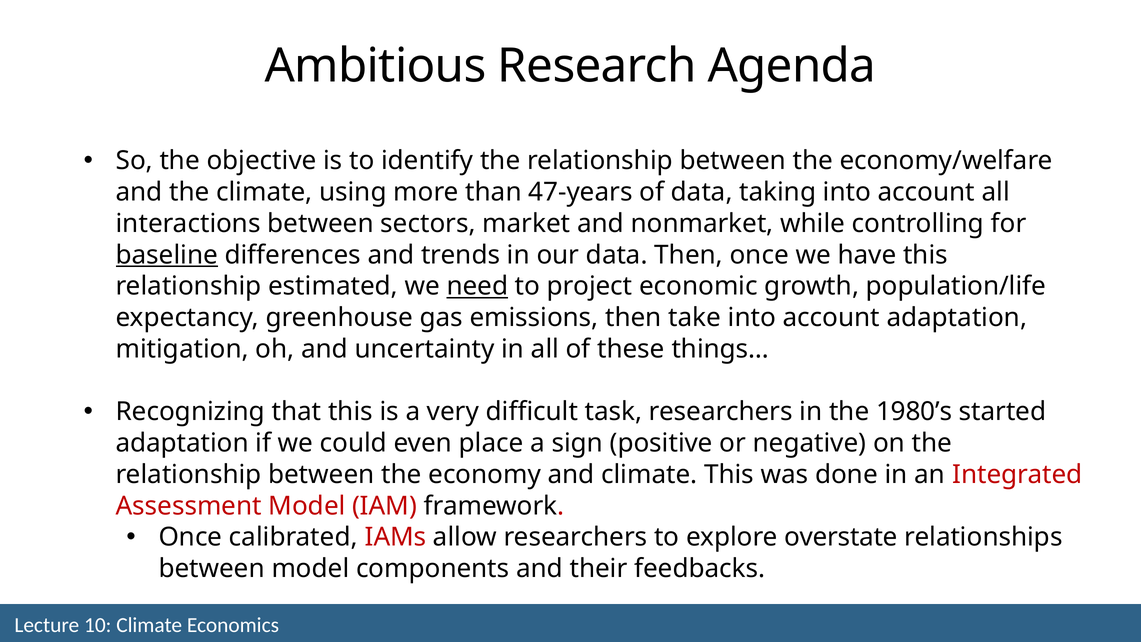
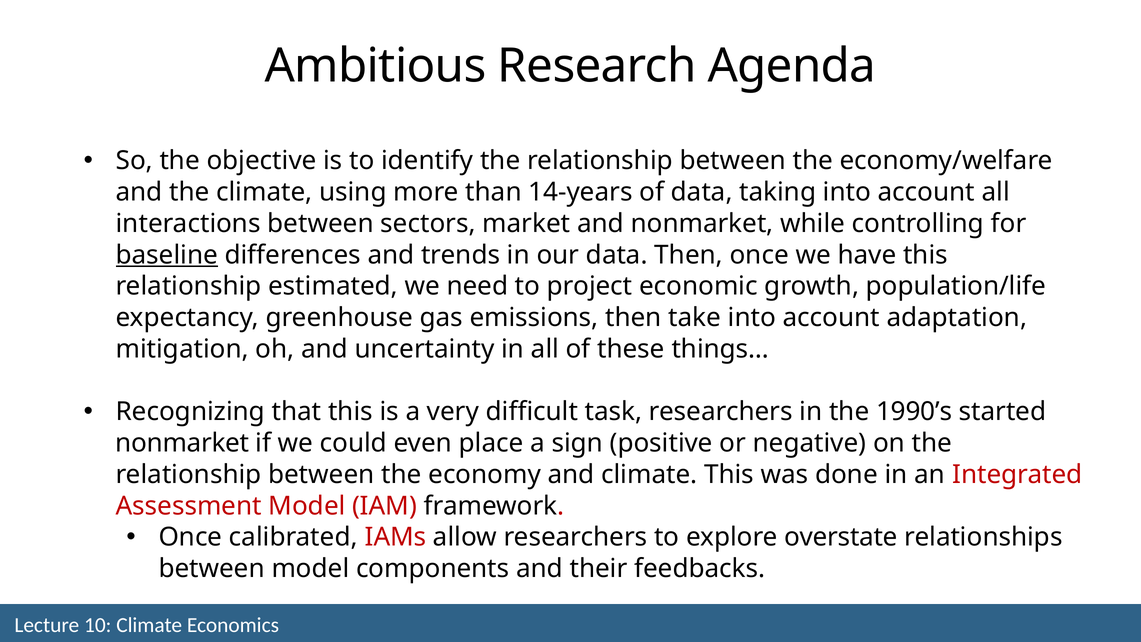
47-years: 47-years -> 14-years (581, 192)
need underline: present -> none (477, 286)
1980’s: 1980’s -> 1990’s (914, 412)
adaptation: adaptation -> nonmarket (182, 443)
